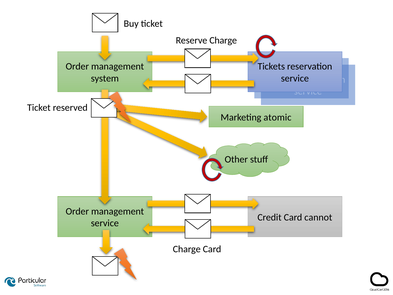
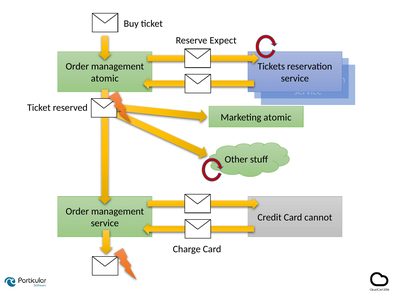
Reserve Charge: Charge -> Expect (223, 40)
system: system -> atomic (105, 78)
